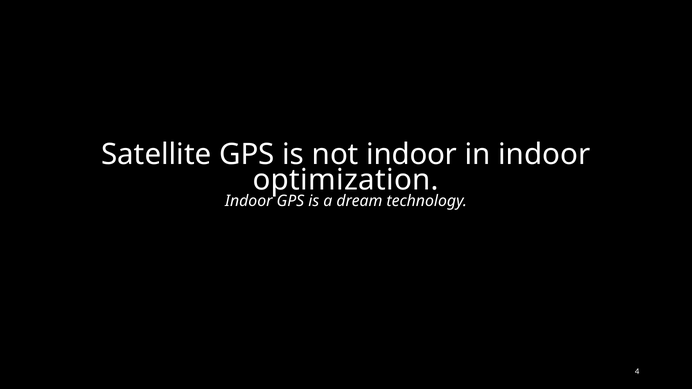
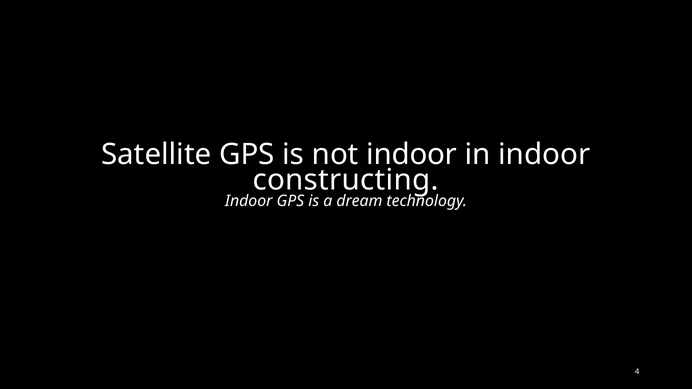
optimization: optimization -> constructing (346, 180)
